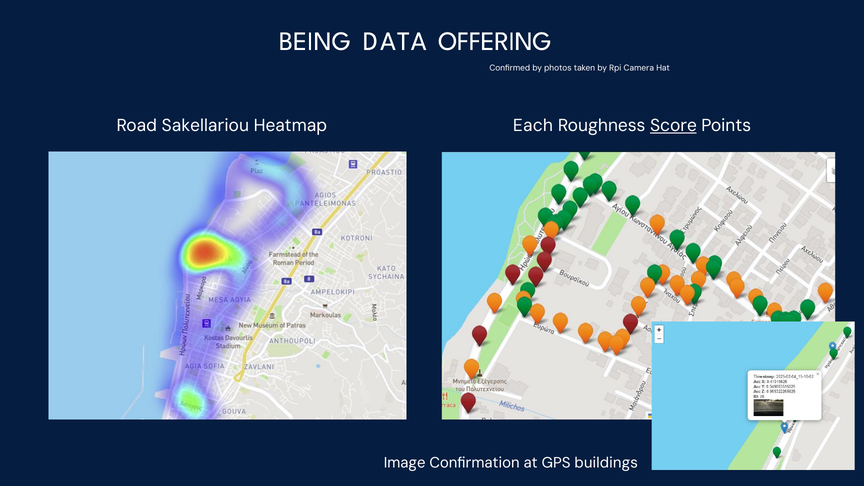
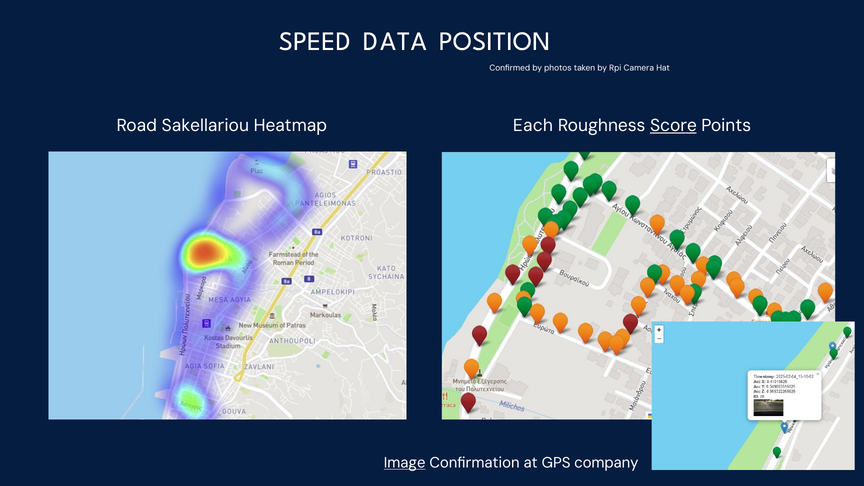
BEING: BEING -> SPEED (315, 41)
OFFERING: OFFERING -> POSITION (495, 41)
Image underline: none -> present (405, 463)
buildings: buildings -> company (606, 463)
